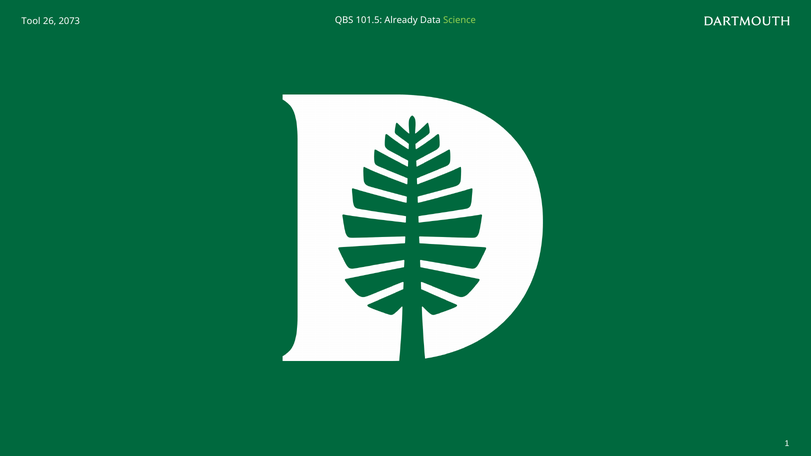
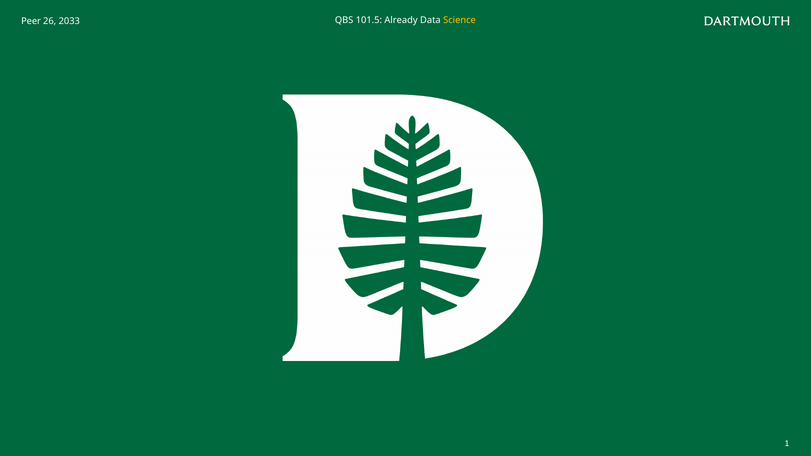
Tool: Tool -> Peer (31, 21)
2073: 2073 -> 2033 (69, 21)
Science colour: light green -> yellow (460, 20)
